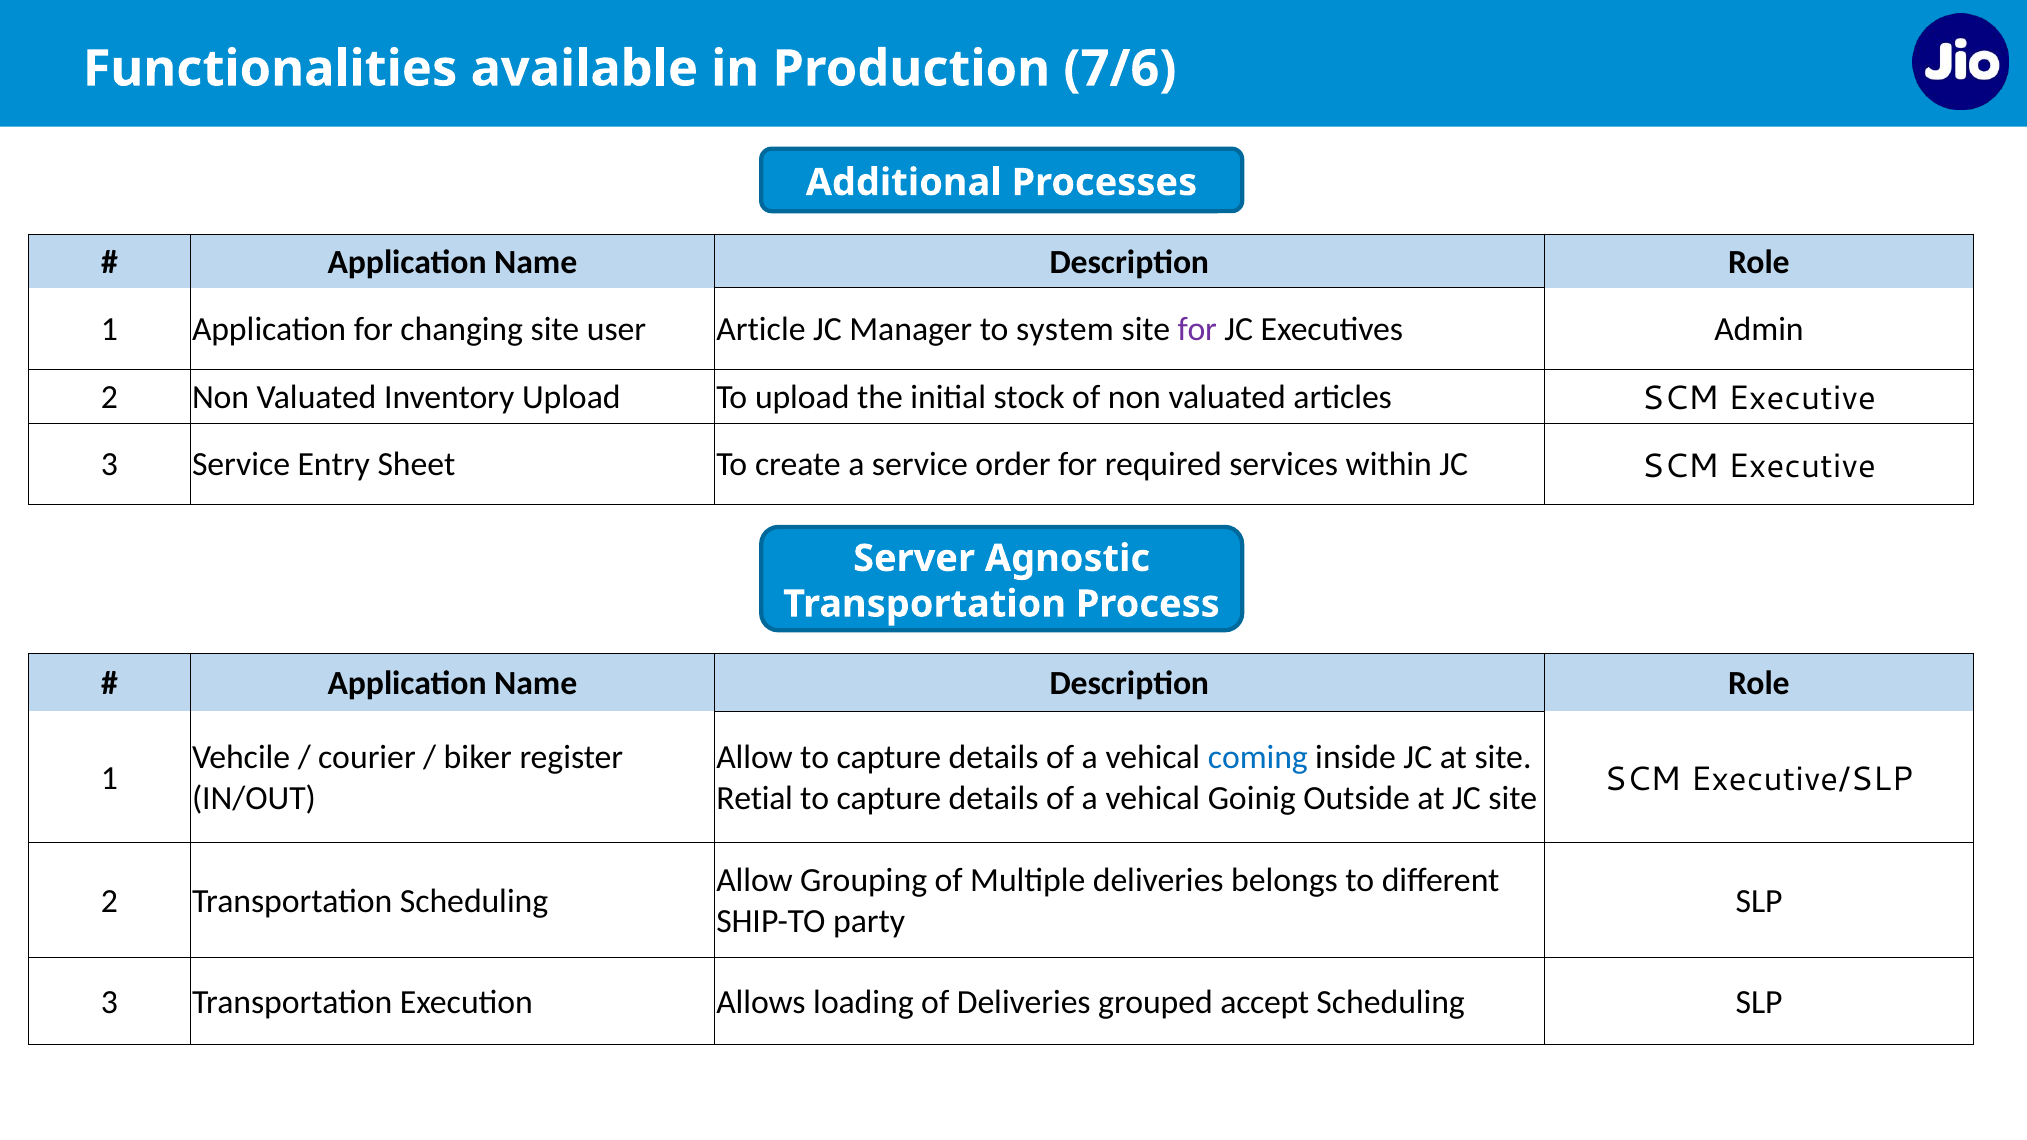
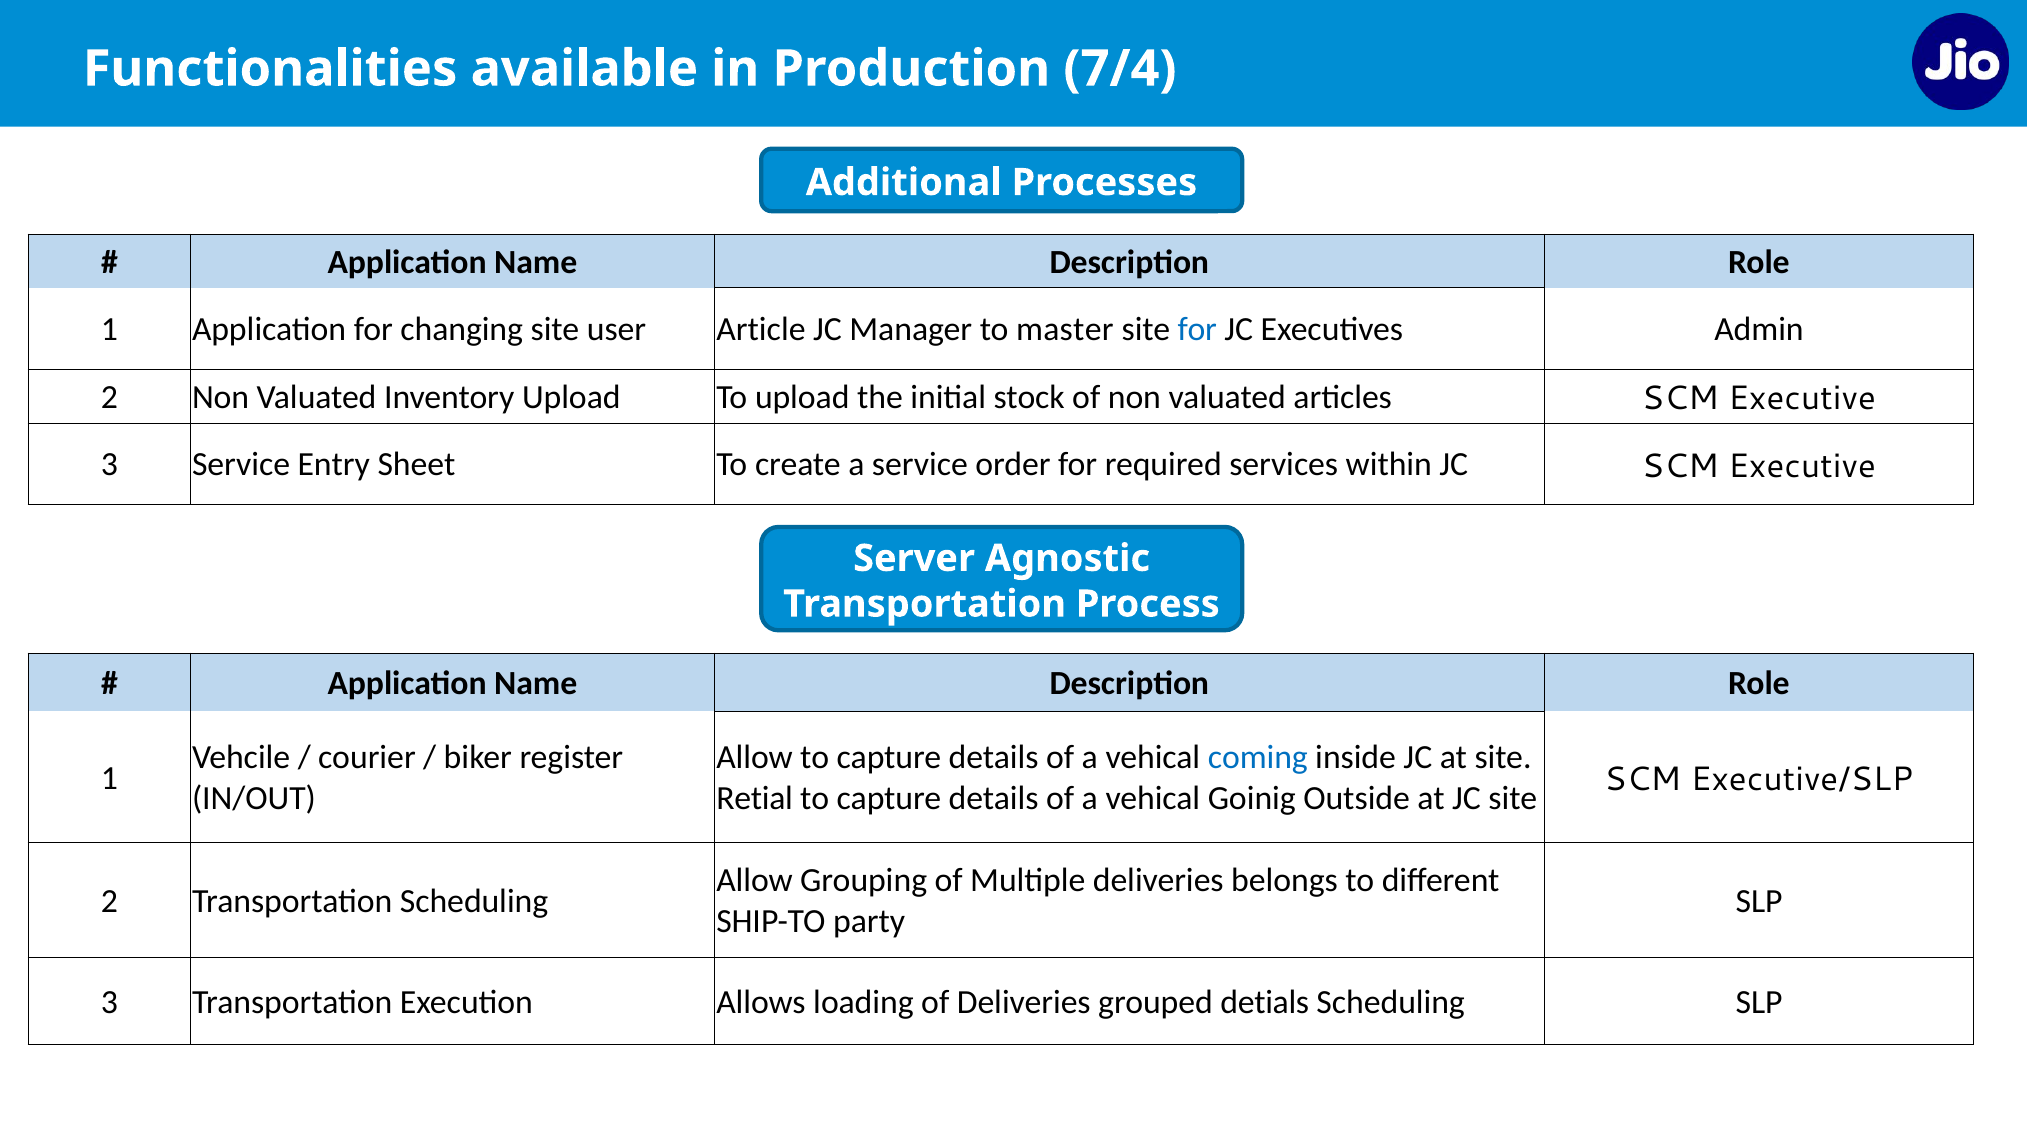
7/6: 7/6 -> 7/4 (1120, 69)
system: system -> master (1065, 330)
for colour: purple -> blue (1197, 330)
accept: accept -> detials (1265, 1002)
